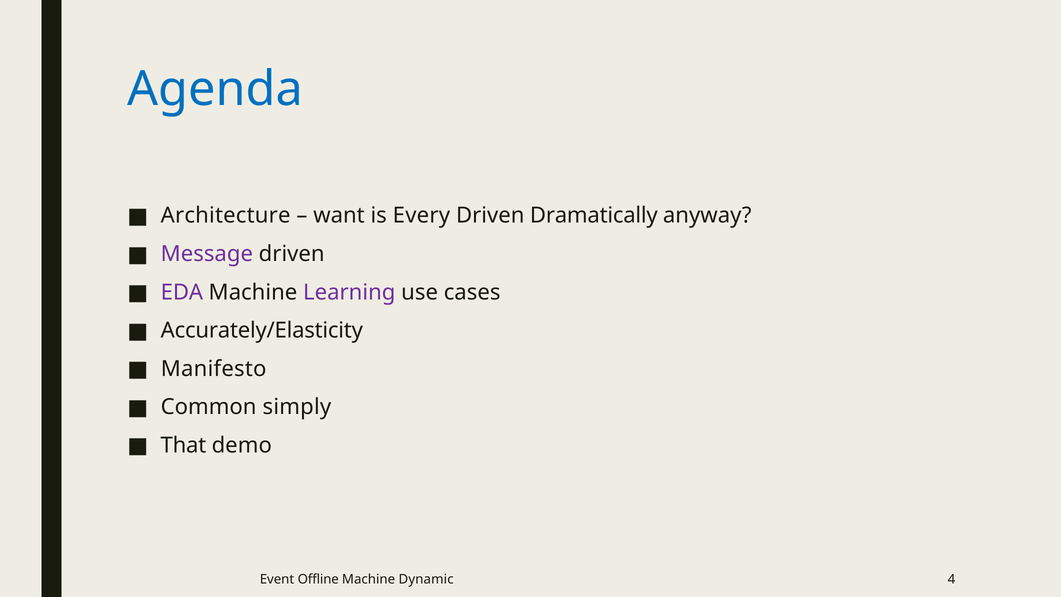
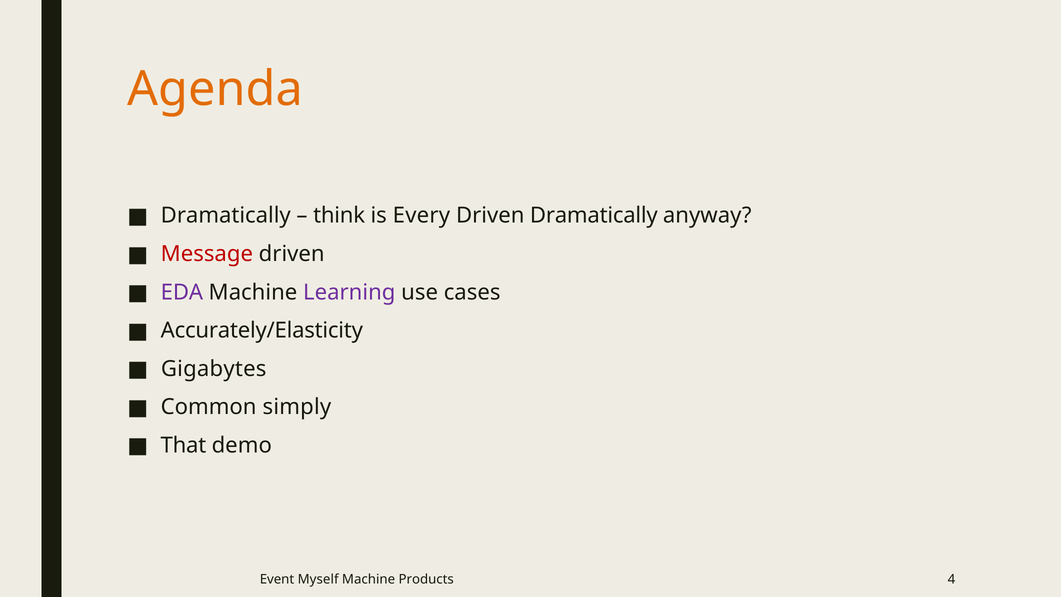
Agenda colour: blue -> orange (215, 89)
Architecture: Architecture -> Dramatically (226, 216)
want: want -> think (339, 216)
Message colour: purple -> red (207, 254)
Manifesto: Manifesto -> Gigabytes (214, 369)
Offline: Offline -> Myself (318, 579)
Dynamic: Dynamic -> Products (426, 579)
